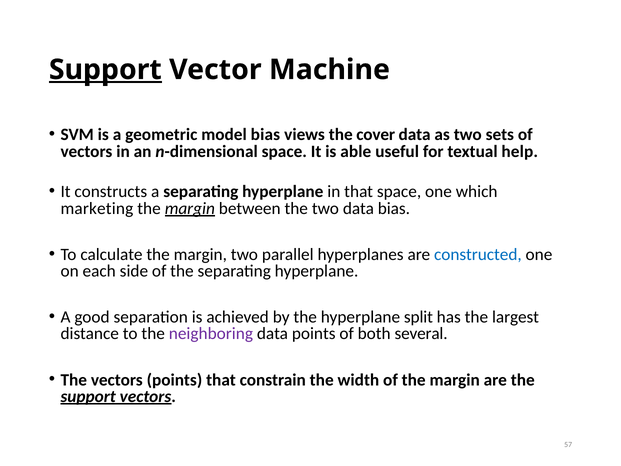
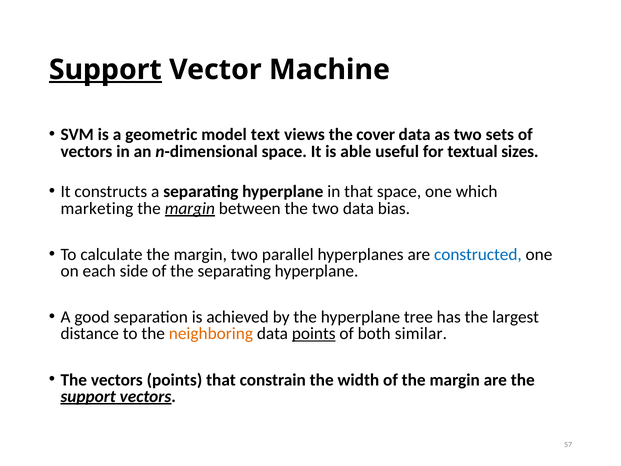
model bias: bias -> text (265, 135)
help: help -> sizes (520, 151)
split: split -> tree (418, 317)
neighboring colour: purple -> orange (211, 334)
points underline: none -> present (314, 334)
several: several -> similar (421, 334)
